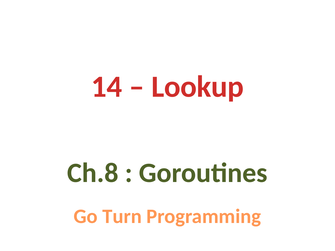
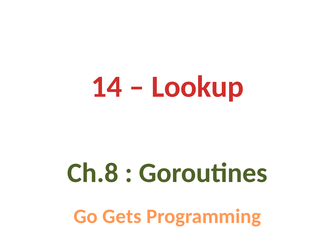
Turn: Turn -> Gets (122, 217)
